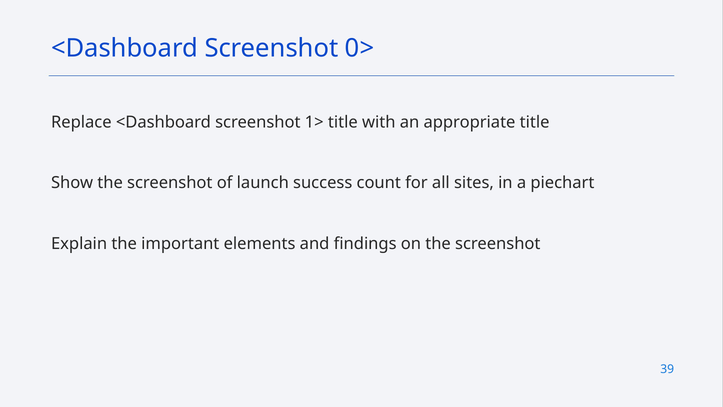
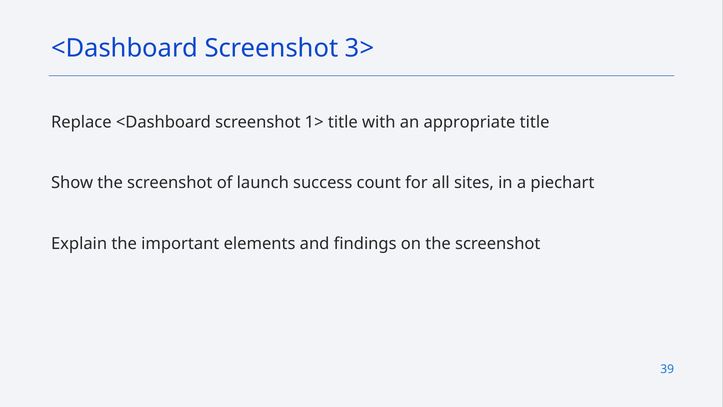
0>: 0> -> 3> (360, 48)
